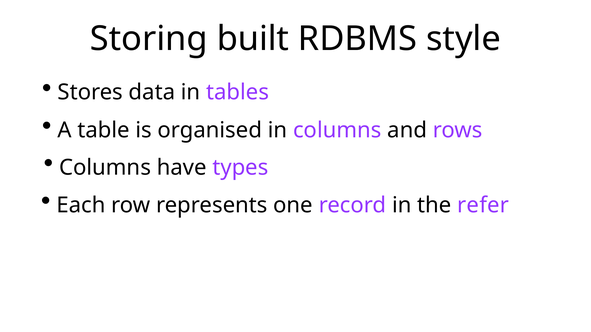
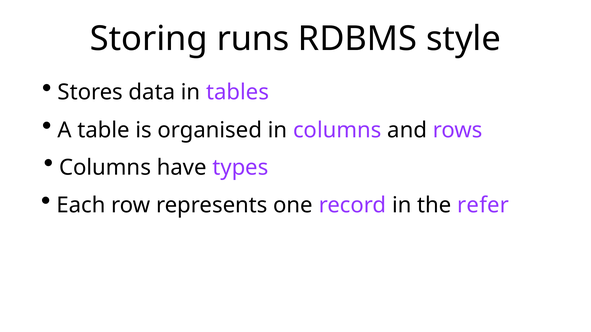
built: built -> runs (253, 39)
